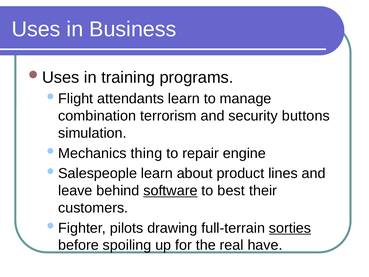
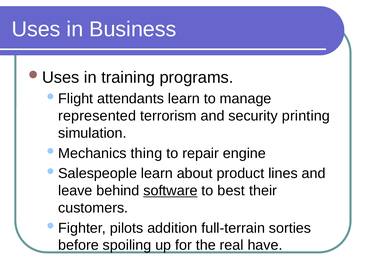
combination: combination -> represented (97, 116)
buttons: buttons -> printing (306, 116)
drawing: drawing -> addition (172, 228)
sorties underline: present -> none (290, 228)
